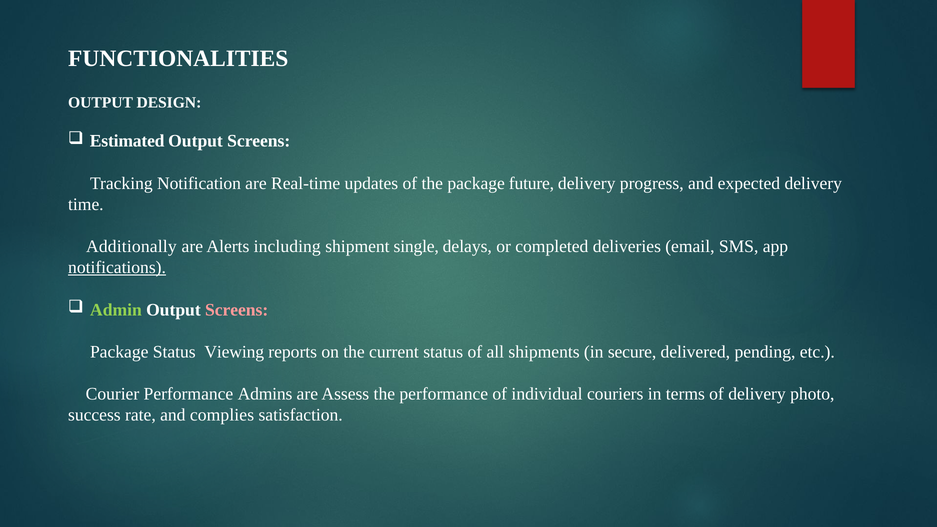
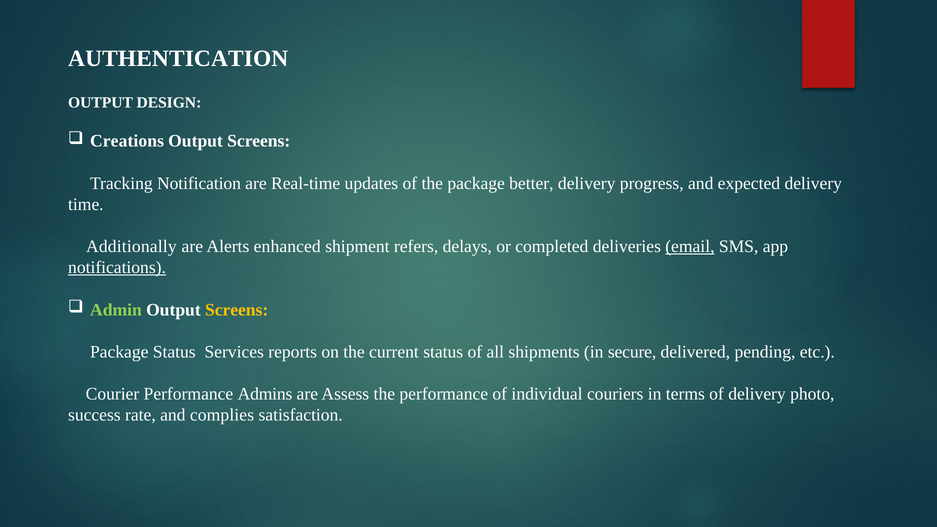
FUNCTIONALITIES: FUNCTIONALITIES -> AUTHENTICATION (178, 58)
Estimated: Estimated -> Creations (127, 141)
future: future -> better (531, 183)
including: including -> enhanced (287, 247)
single: single -> refers (416, 247)
email underline: none -> present (690, 247)
Screens colour: pink -> yellow (237, 310)
Viewing: Viewing -> Services (234, 352)
